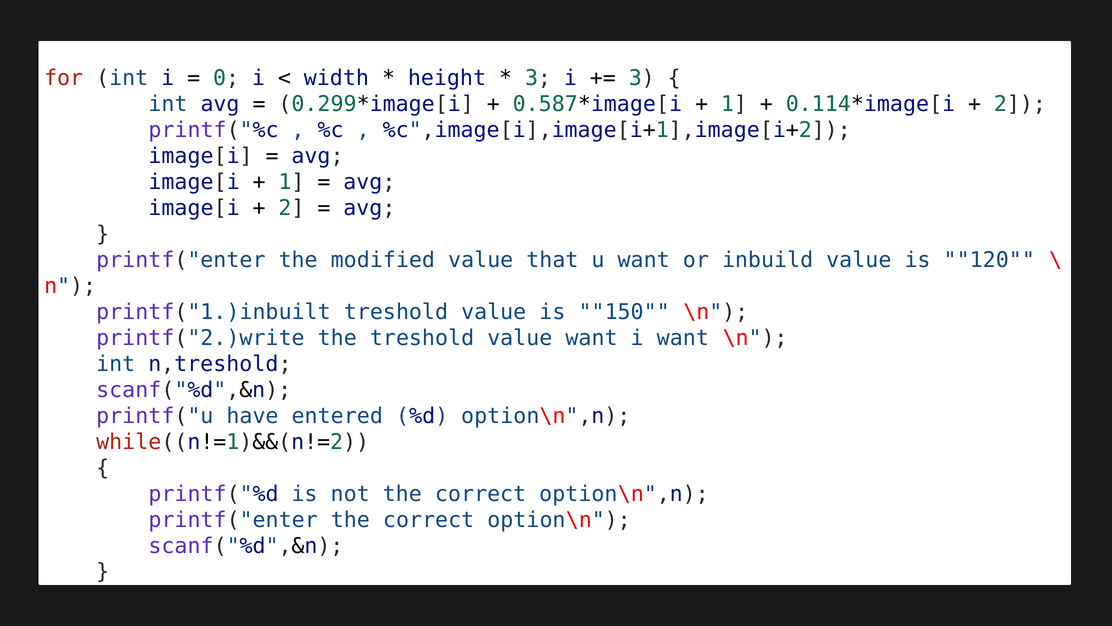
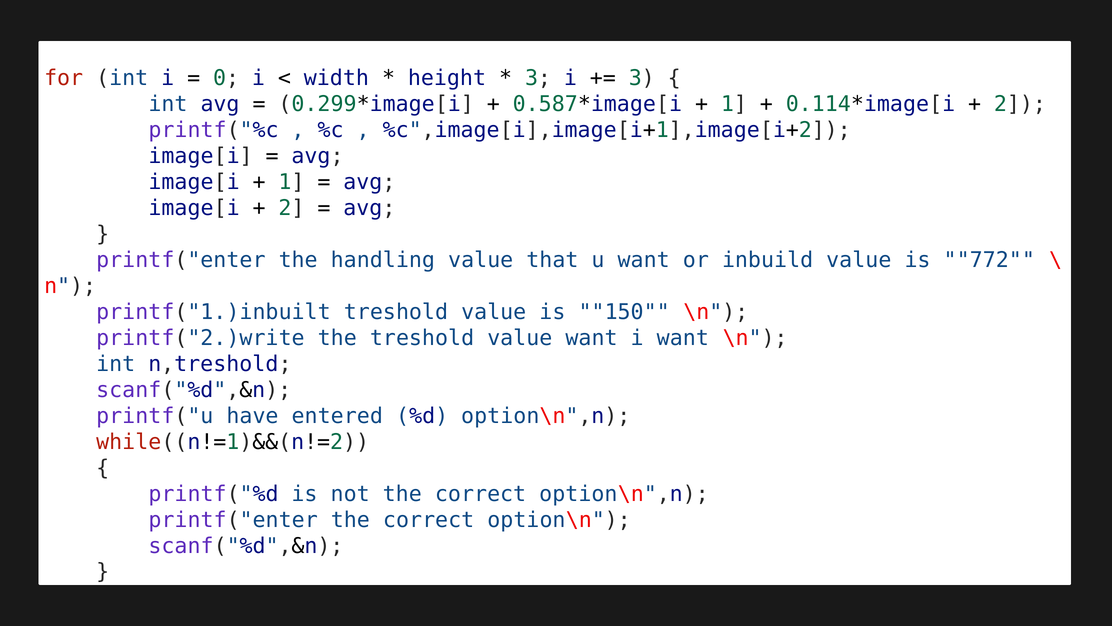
modified: modified -> handling (383, 260)
120: 120 -> 772 (989, 260)
